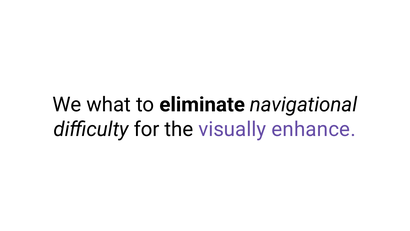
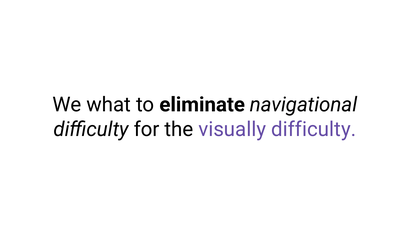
visually enhance: enhance -> difficulty (314, 129)
